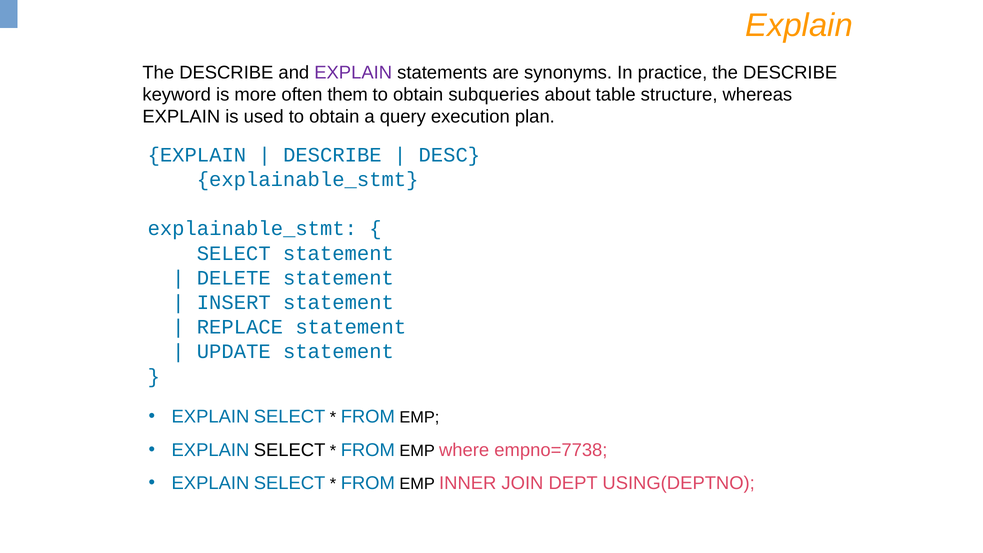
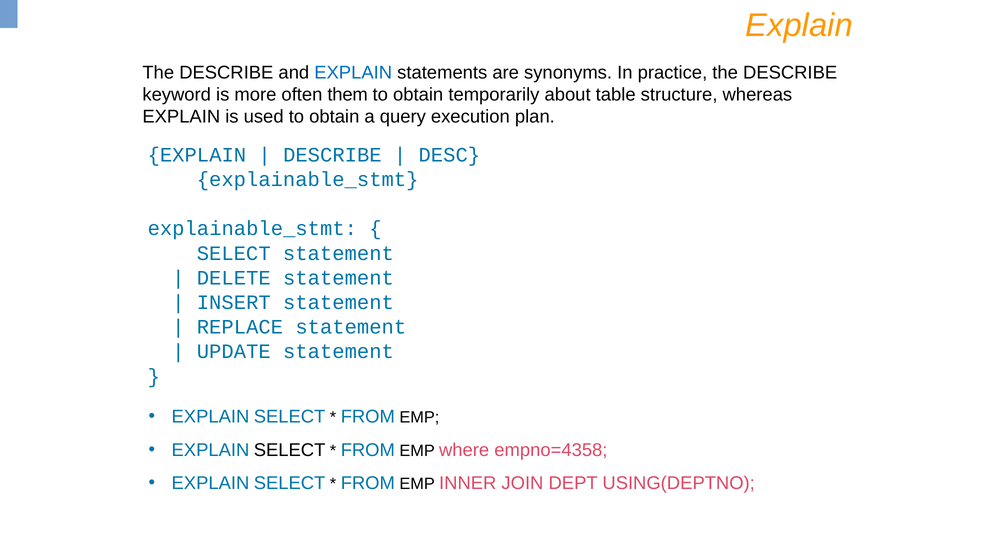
EXPLAIN colour: purple -> blue (353, 73)
subqueries: subqueries -> temporarily (494, 95)
empno=7738: empno=7738 -> empno=4358 (551, 450)
